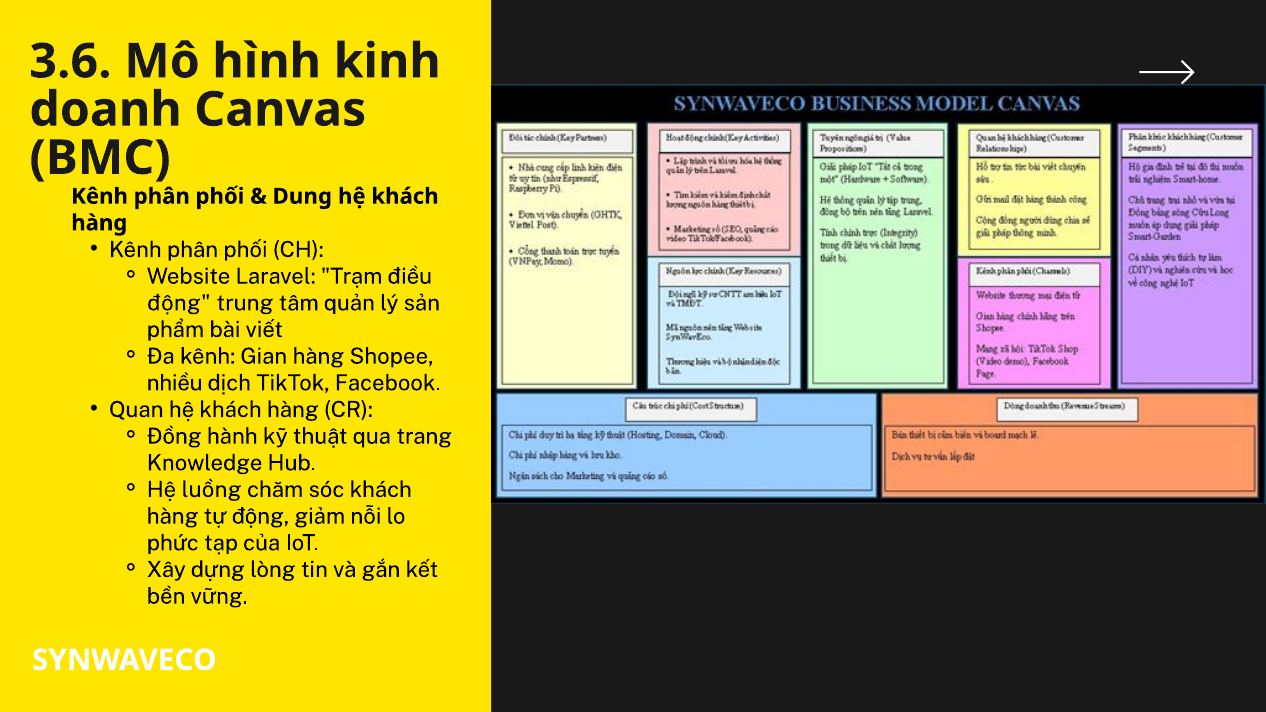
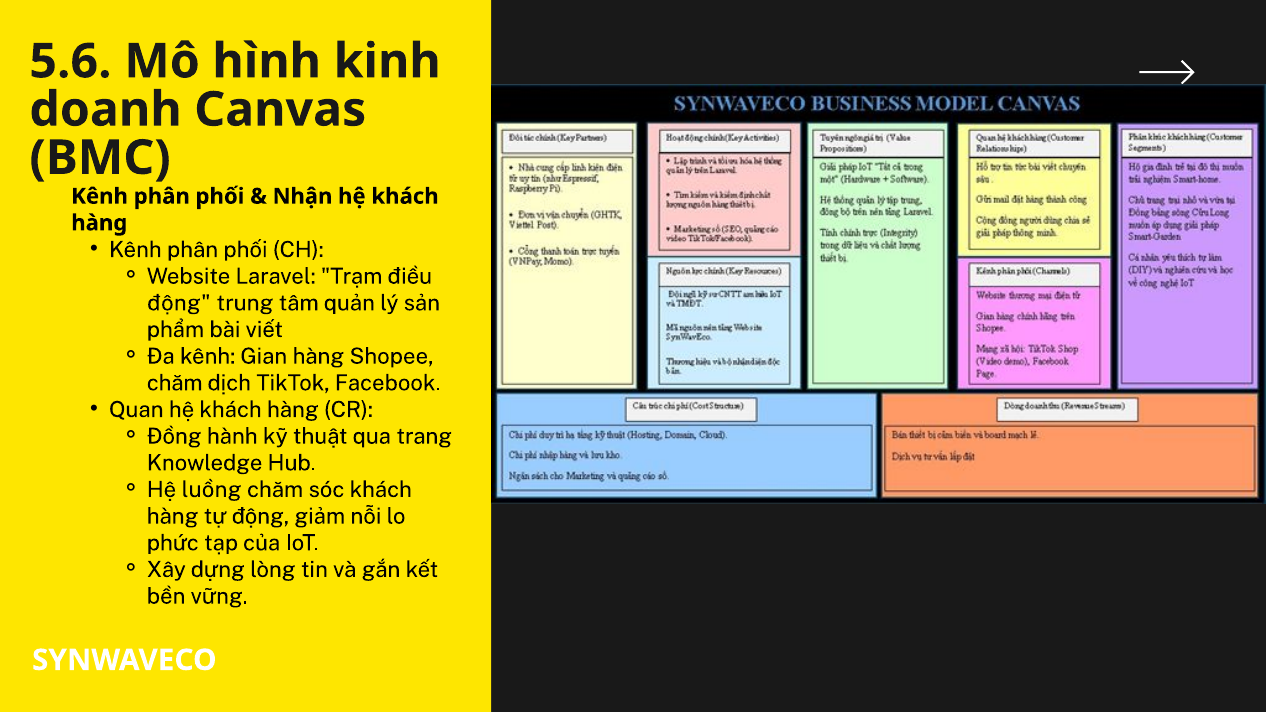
3.6: 3.6 -> 5.6 (71, 62)
Dung: Dung -> Nhận (302, 196)
nhiều: nhiều -> chăm (175, 383)
